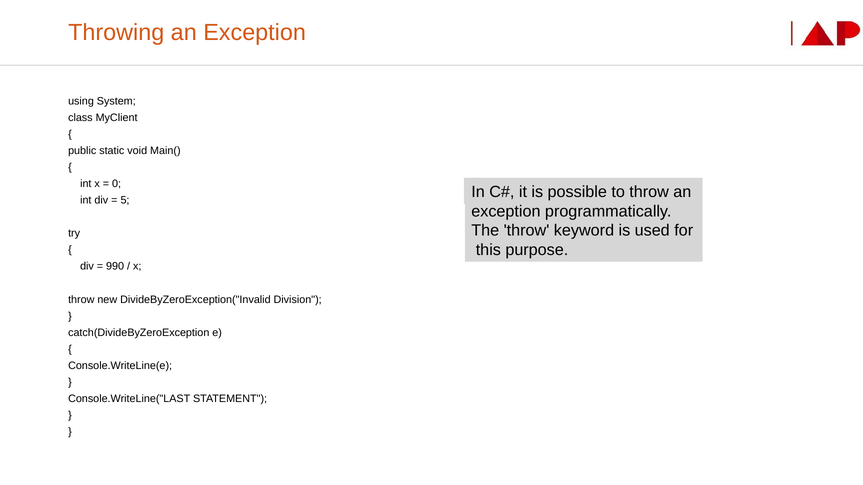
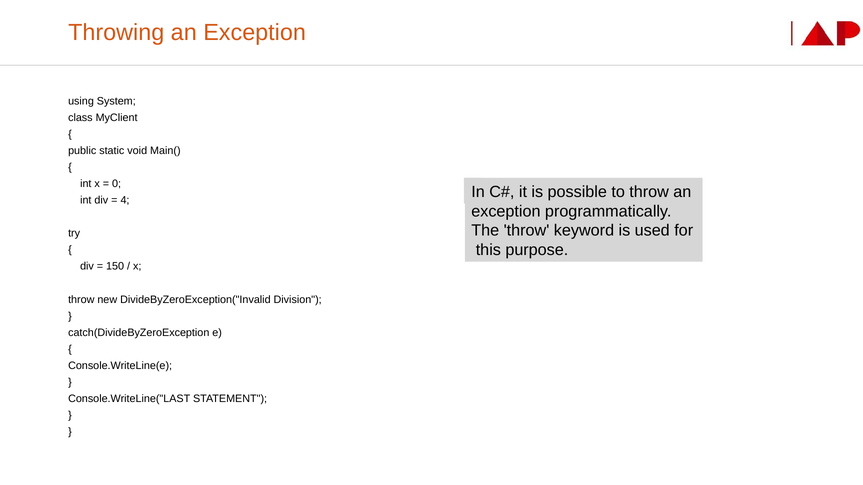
5: 5 -> 4 (125, 201)
990: 990 -> 150 (115, 267)
